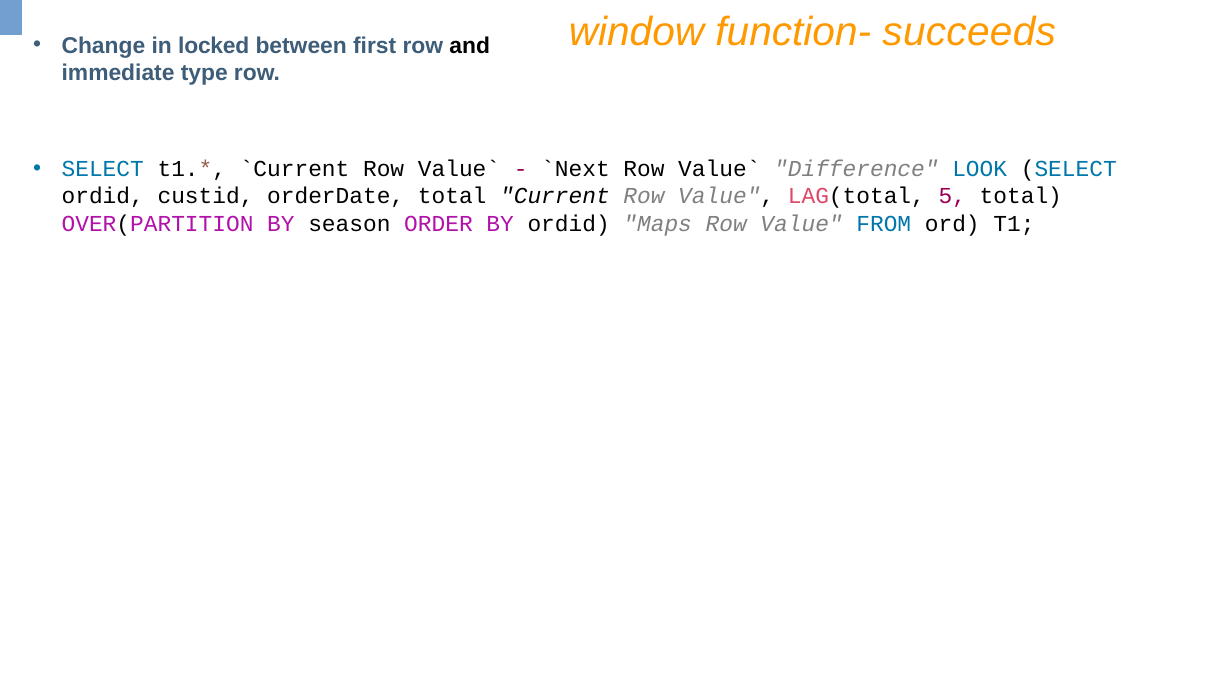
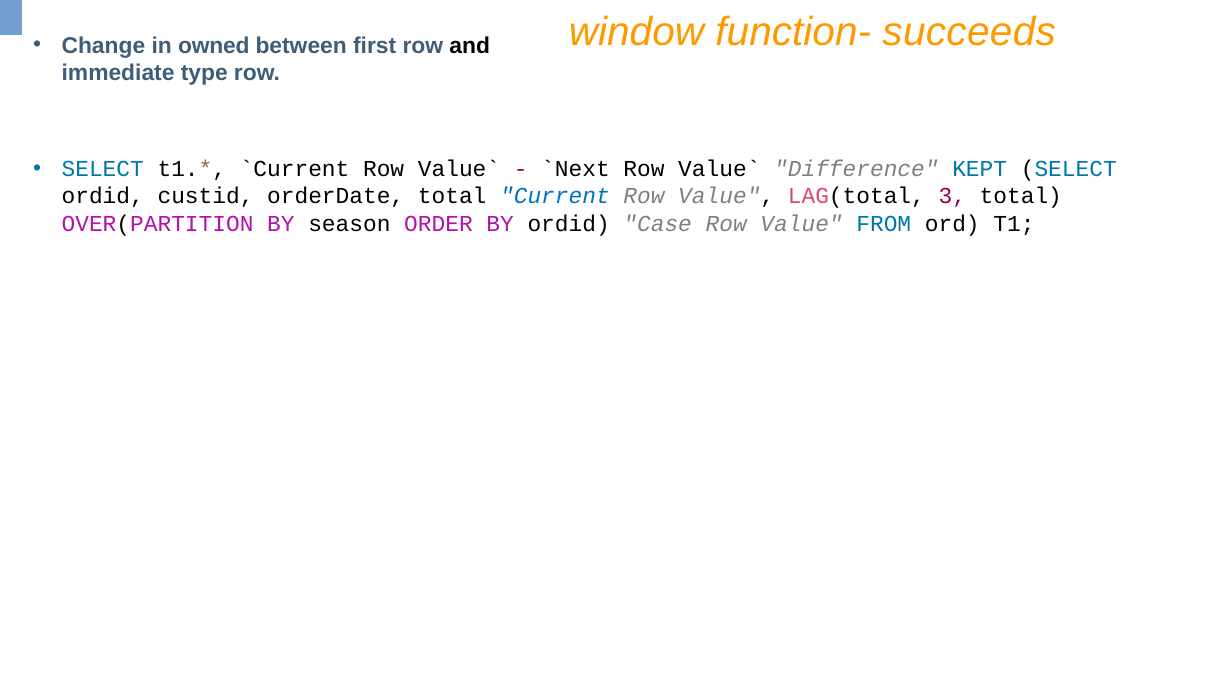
locked: locked -> owned (214, 46)
LOOK: LOOK -> KEPT (980, 169)
Current colour: black -> blue (555, 196)
5: 5 -> 3 (952, 196)
Maps: Maps -> Case (658, 224)
